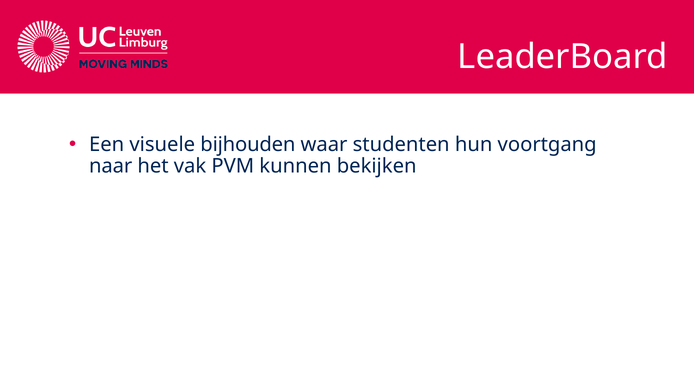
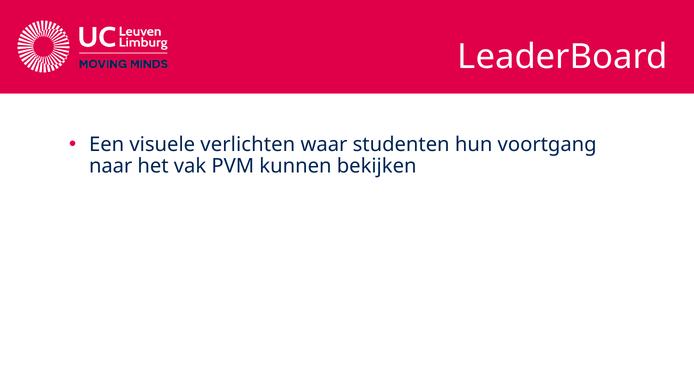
bijhouden: bijhouden -> verlichten (248, 145)
